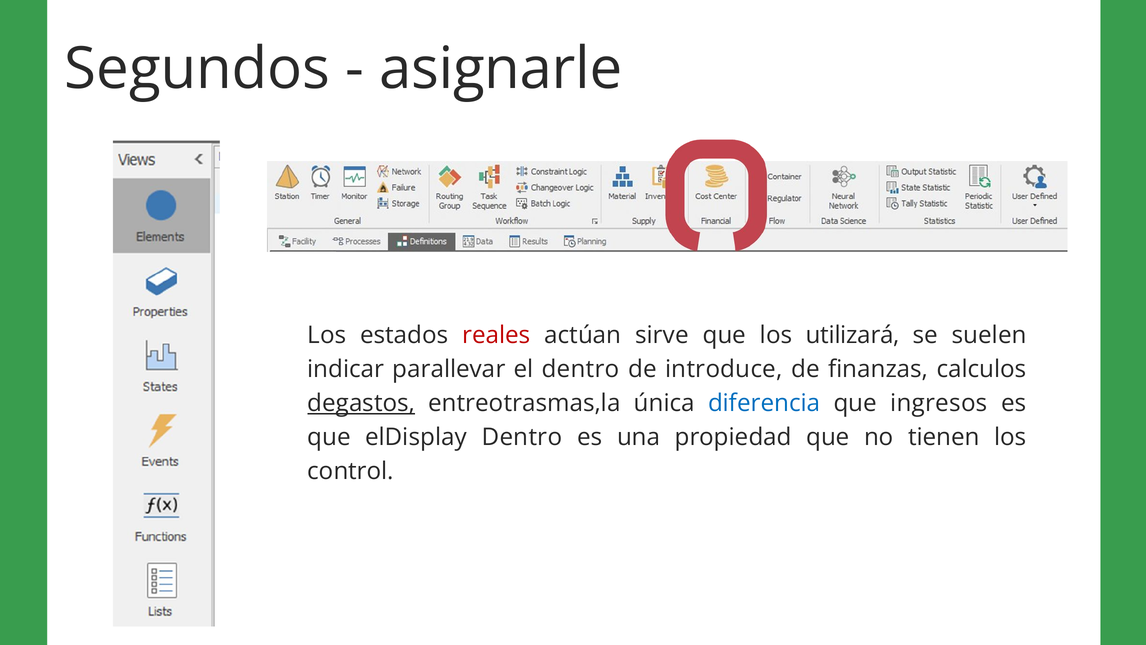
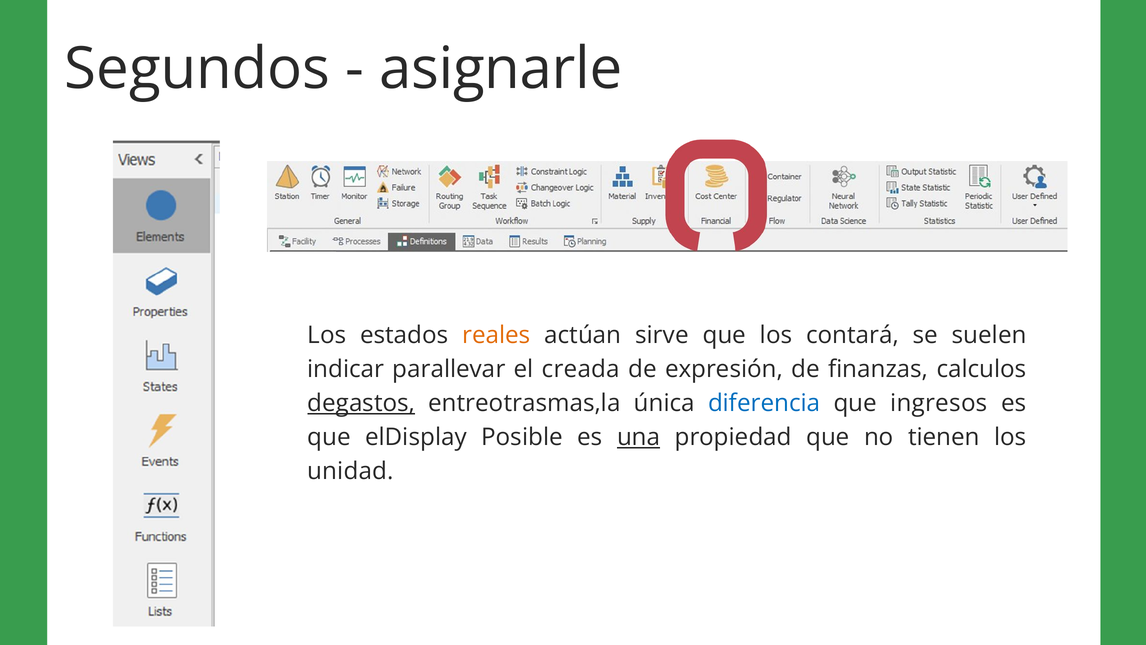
reales colour: red -> orange (496, 335)
utilizará: utilizará -> contará (853, 335)
el dentro: dentro -> creada (581, 369)
introduce: introduce -> expresión (724, 369)
elDisplay Dentro: Dentro -> Posible (522, 437)
una underline: none -> present (639, 437)
control: control -> unidad (350, 471)
